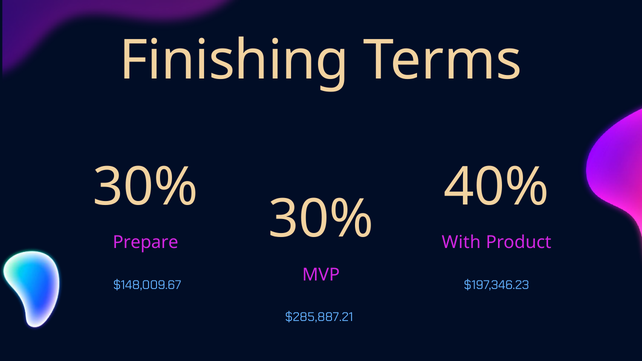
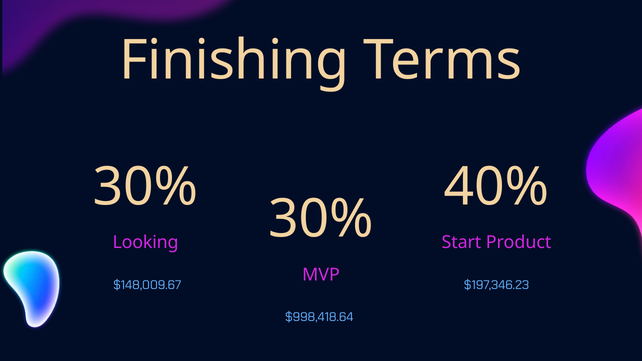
Prepare: Prepare -> Looking (146, 243)
With: With -> Start (461, 243)
$285,887.21: $285,887.21 -> $998,418.64 (319, 317)
